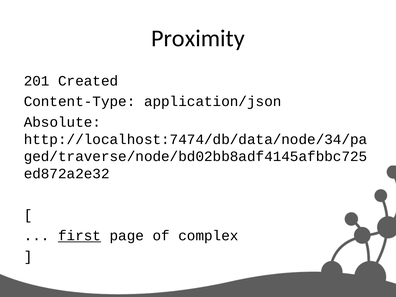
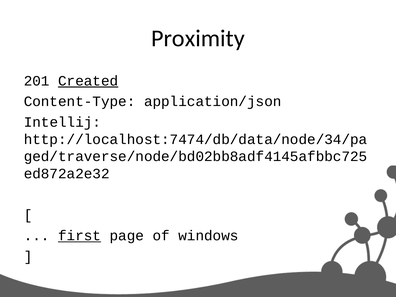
Created underline: none -> present (88, 81)
Absolute: Absolute -> Intellij (62, 122)
complex: complex -> windows (208, 236)
